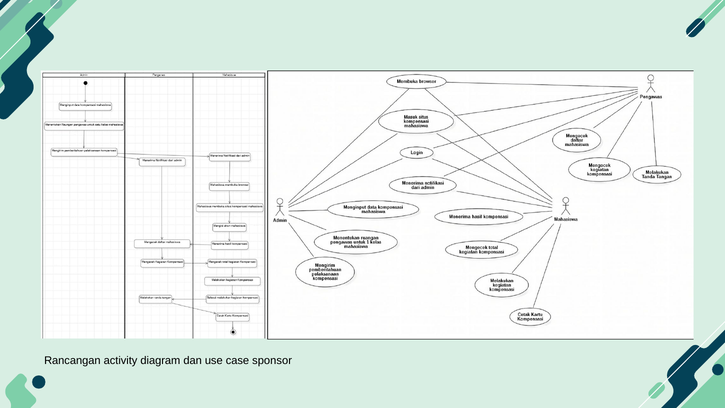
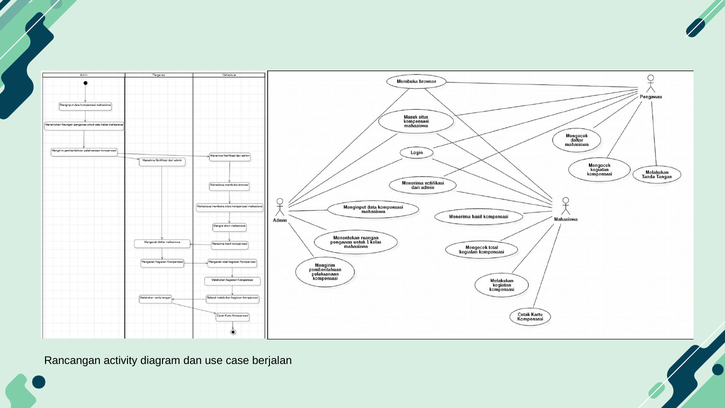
sponsor: sponsor -> berjalan (272, 360)
